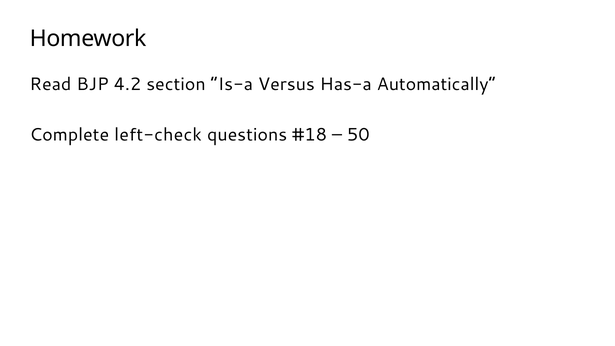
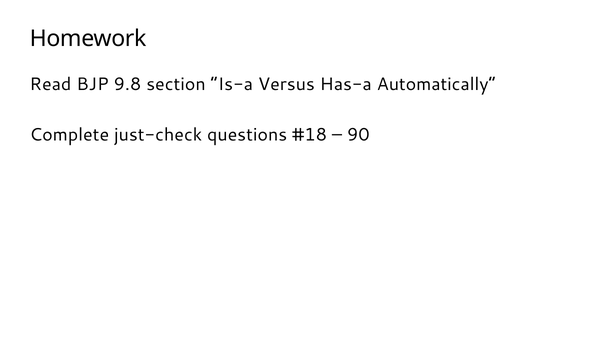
4.2: 4.2 -> 9.8 (127, 84)
left-check: left-check -> just-check (158, 135)
50: 50 -> 90 (358, 135)
